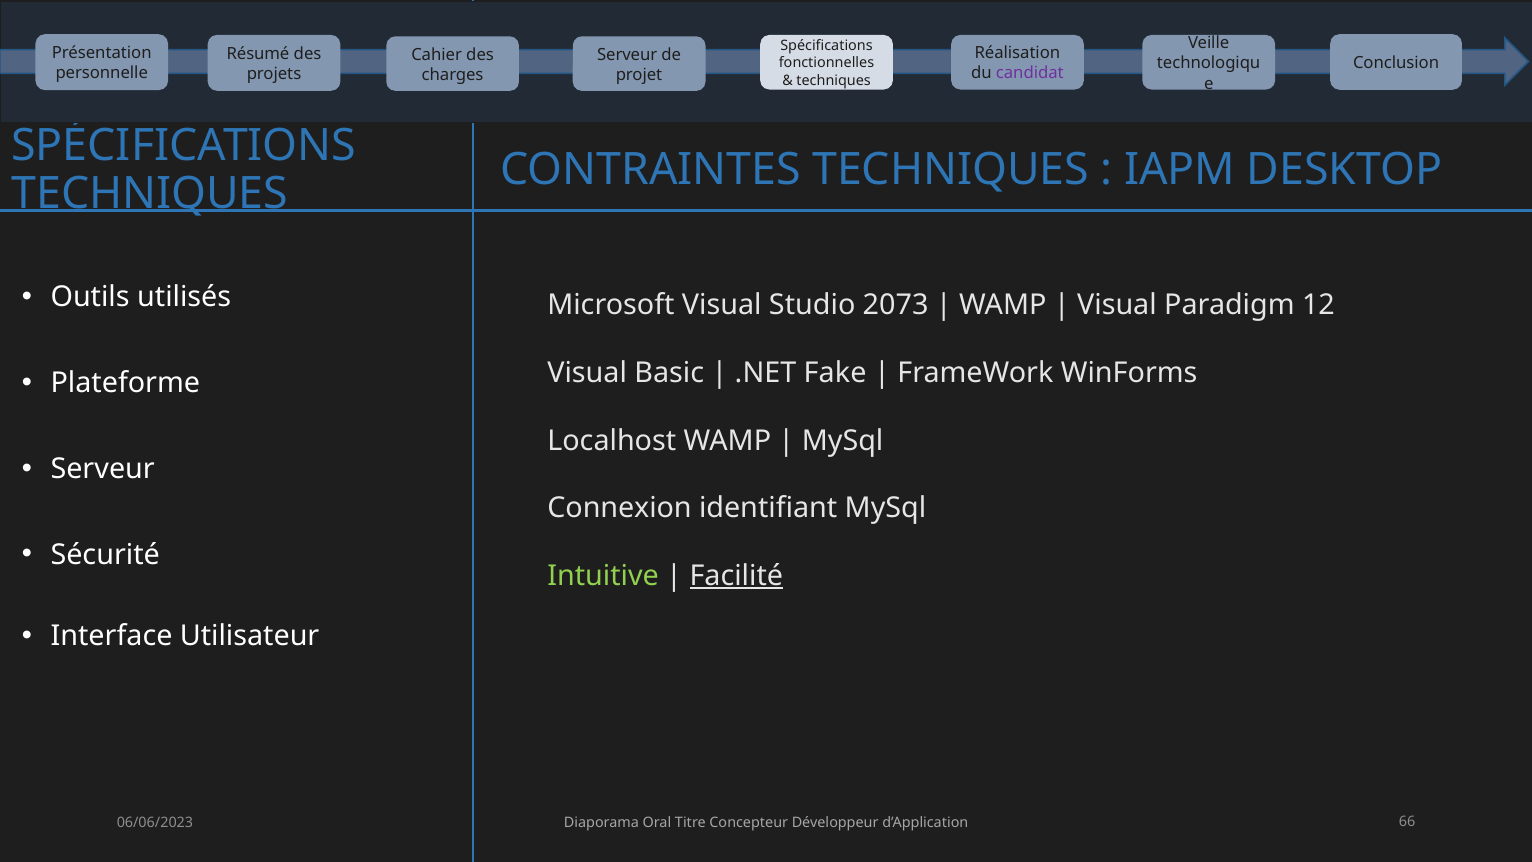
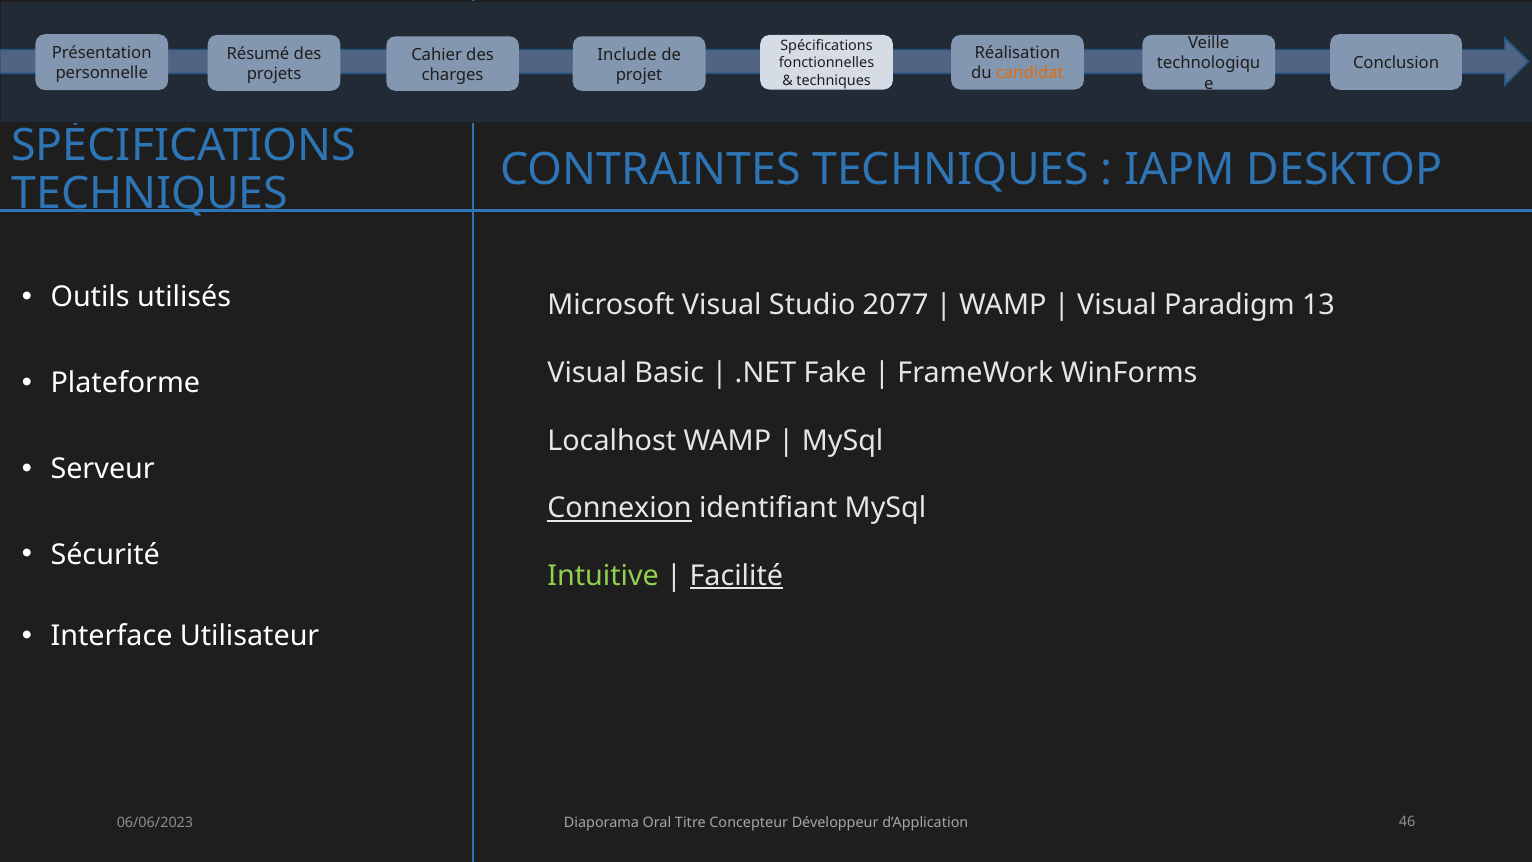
Serveur: Serveur -> Include (627, 55)
candidat colour: purple -> orange (1030, 73)
2073: 2073 -> 2077 (896, 305)
12: 12 -> 13 (1318, 305)
Connexion underline: none -> present (620, 508)
66: 66 -> 46 (1407, 821)
